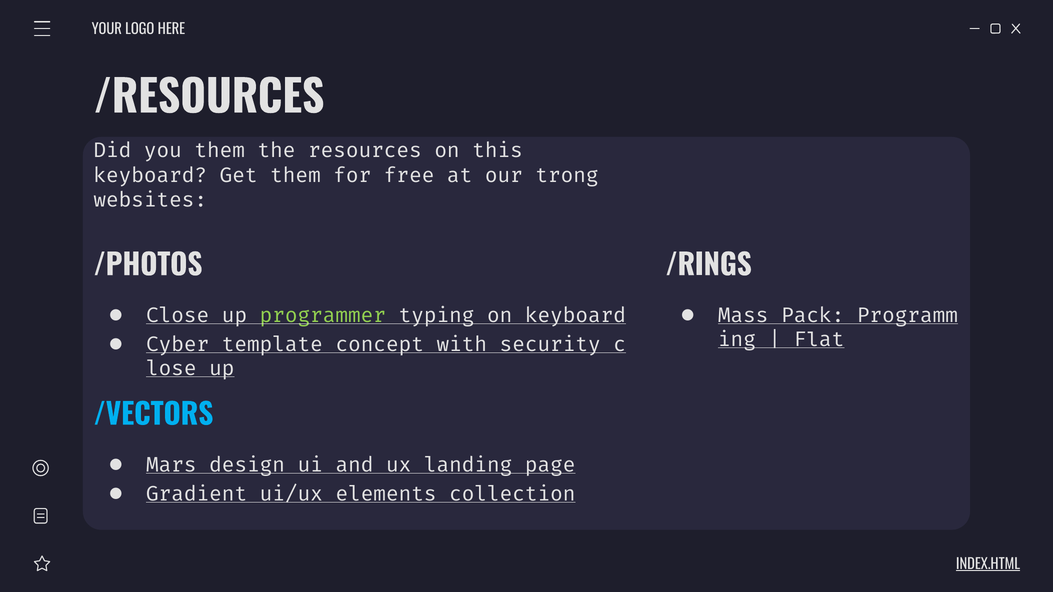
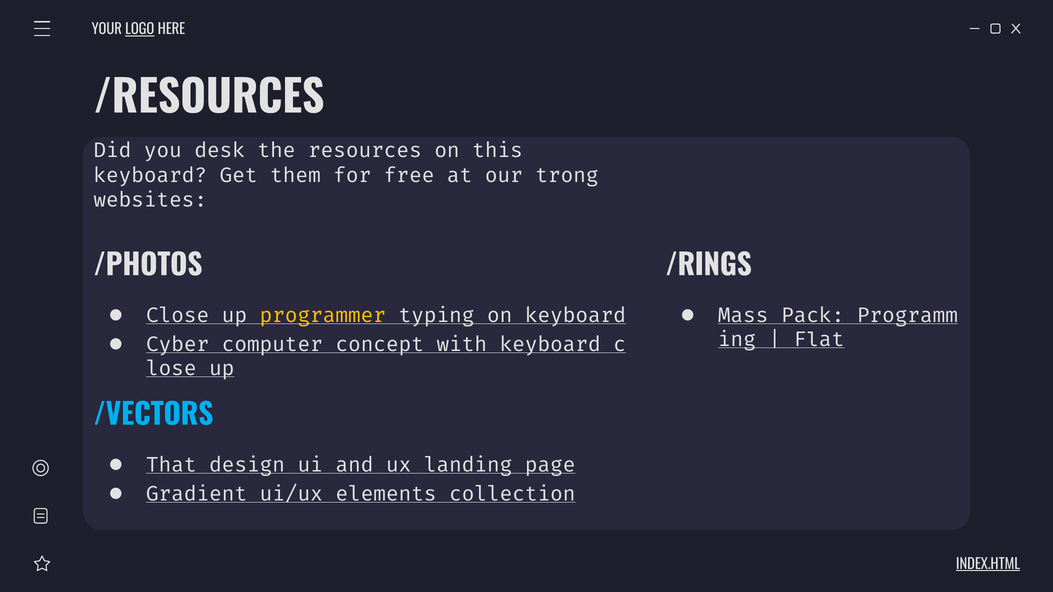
LOGO underline: none -> present (140, 30)
you them: them -> desk (220, 151)
programmer colour: light green -> yellow (323, 316)
template: template -> computer (272, 345)
with security: security -> keyboard (550, 345)
Mars: Mars -> That (171, 465)
